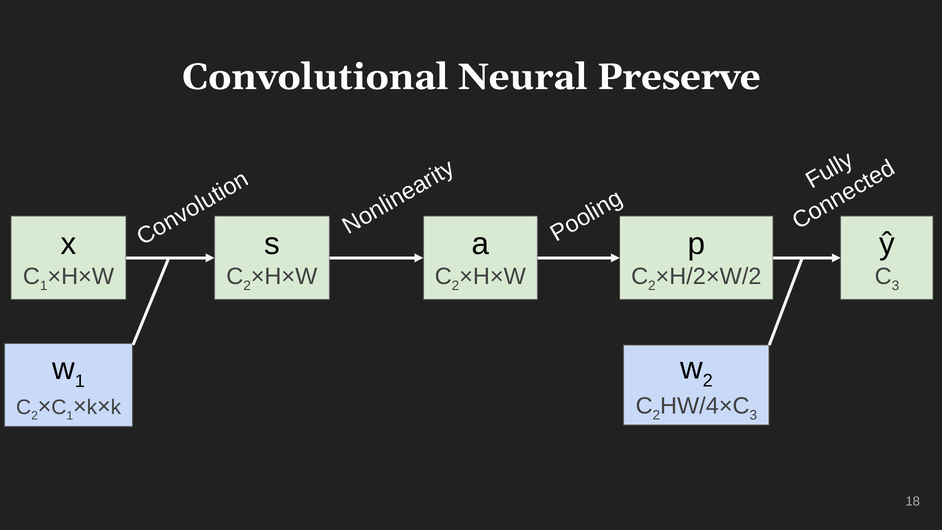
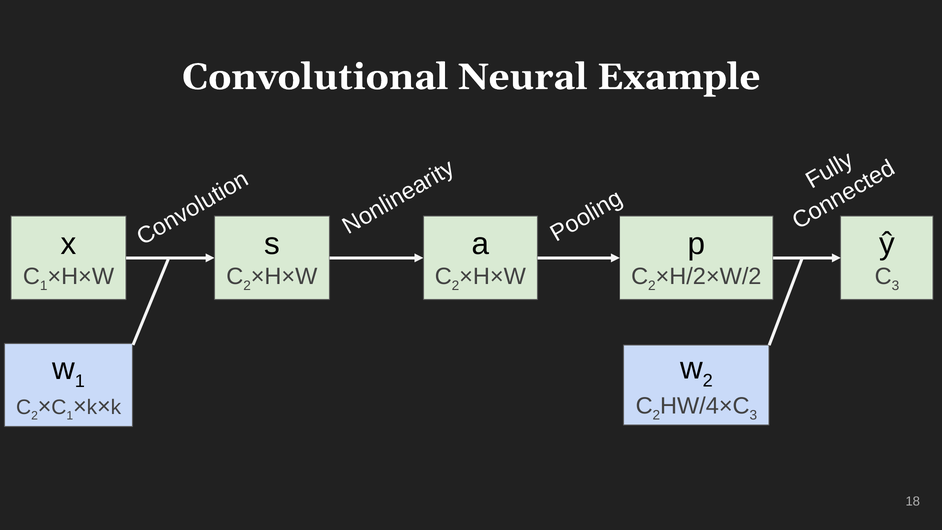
Preserve: Preserve -> Example (679, 77)
